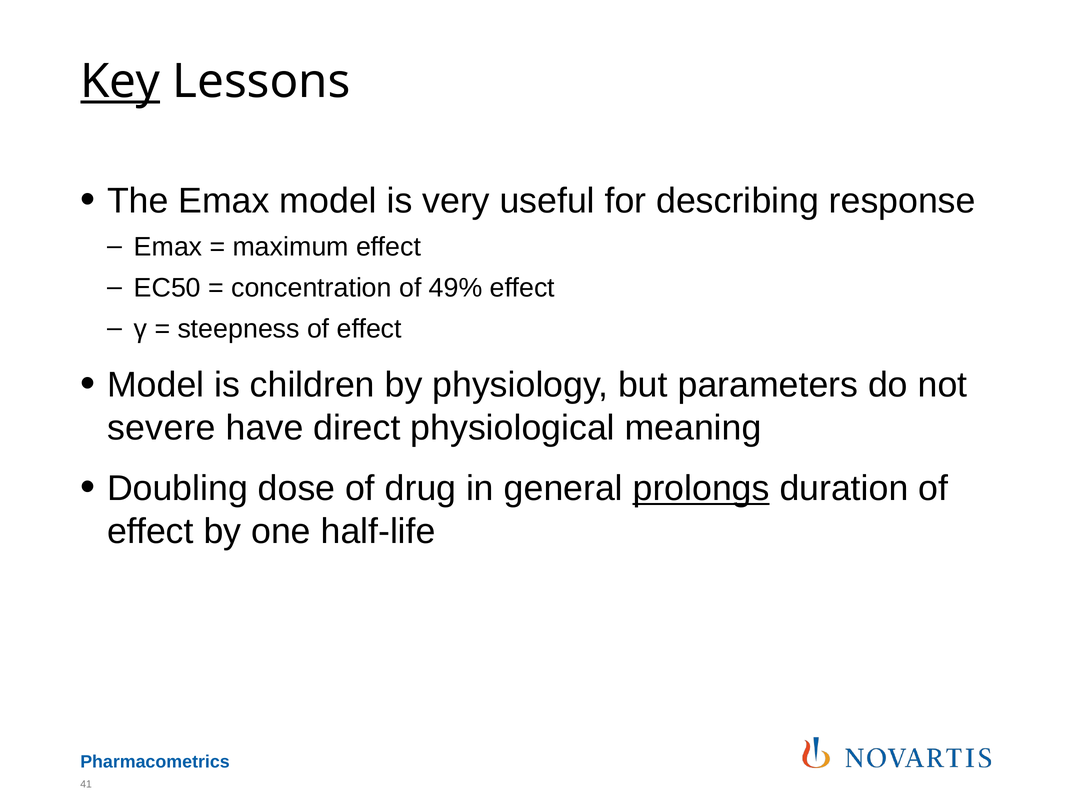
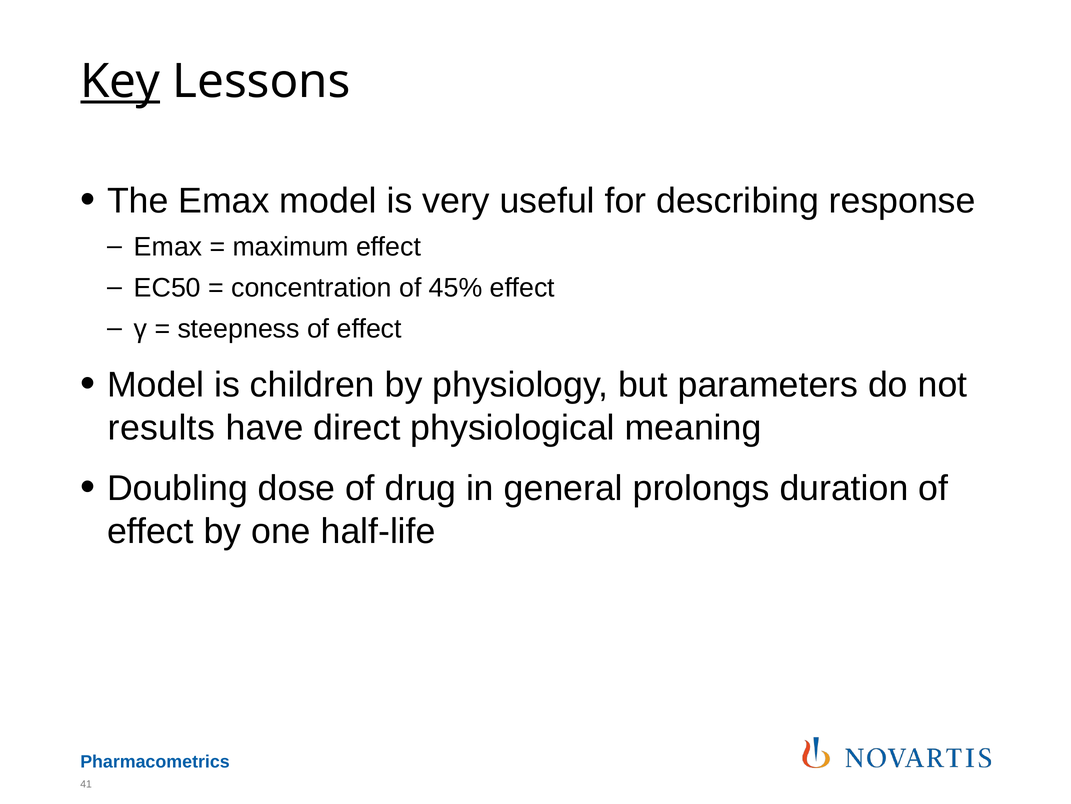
49%: 49% -> 45% (456, 288)
severe: severe -> results (161, 427)
prolongs underline: present -> none (701, 488)
